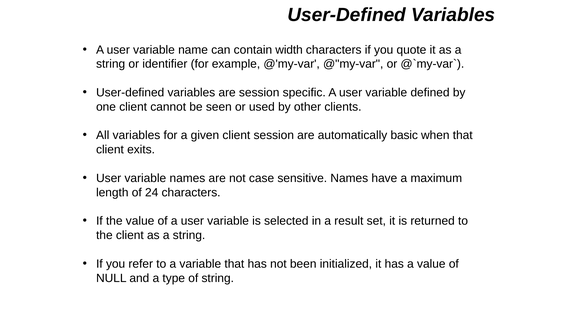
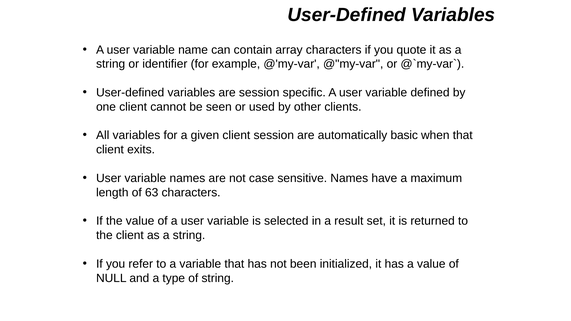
width: width -> array (289, 50)
24: 24 -> 63 (152, 193)
